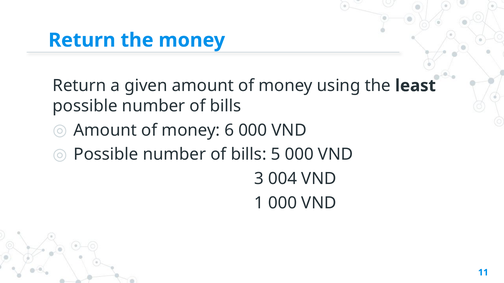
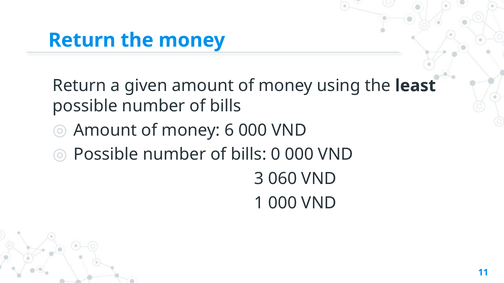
5: 5 -> 0 (276, 155)
004: 004 -> 060 (283, 179)
